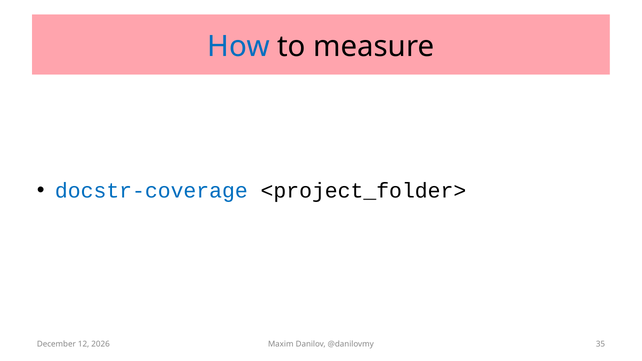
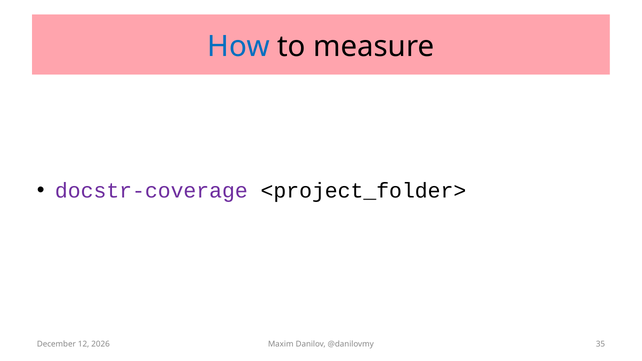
docstr-coverage colour: blue -> purple (151, 191)
